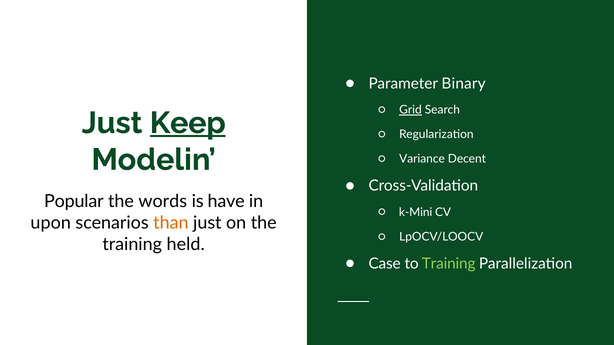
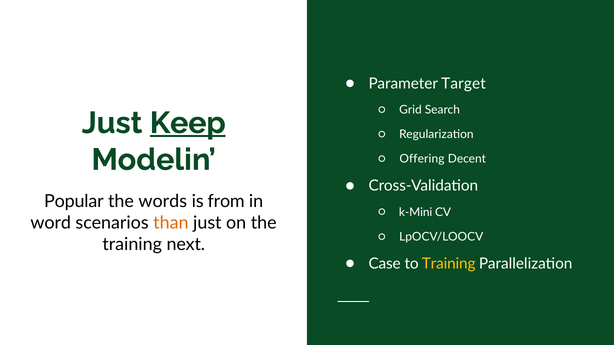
Binary: Binary -> Target (464, 84)
Grid underline: present -> none (411, 110)
Variance: Variance -> Offering (422, 159)
have: have -> from (226, 202)
upon: upon -> word (51, 223)
held: held -> next (186, 245)
Training colour: light green -> yellow (449, 264)
